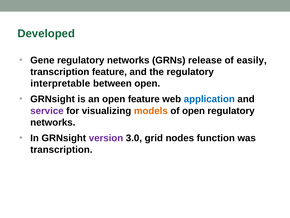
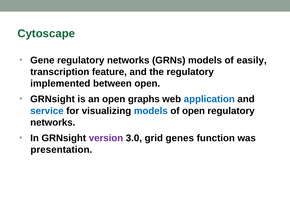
Developed: Developed -> Cytoscape (46, 33)
GRNs release: release -> models (205, 60)
interpretable: interpretable -> implemented (60, 83)
open feature: feature -> graphs (144, 99)
service colour: purple -> blue (47, 111)
models colour: orange -> blue (151, 111)
nodes: nodes -> genes (180, 138)
transcription: transcription -> presentation (61, 149)
